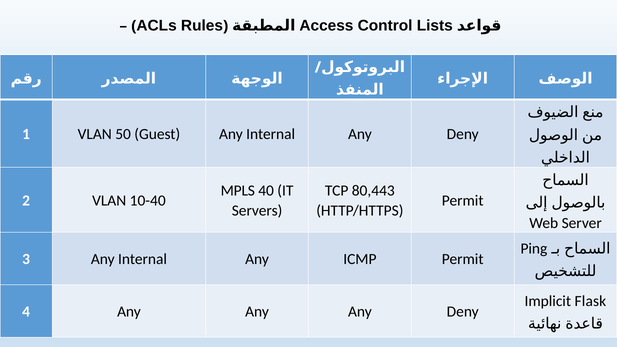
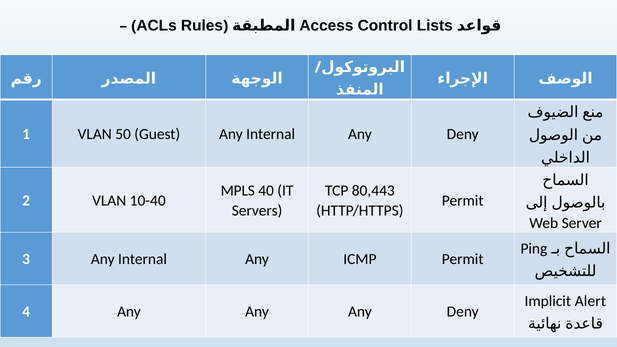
Flask: Flask -> Alert (590, 301)
